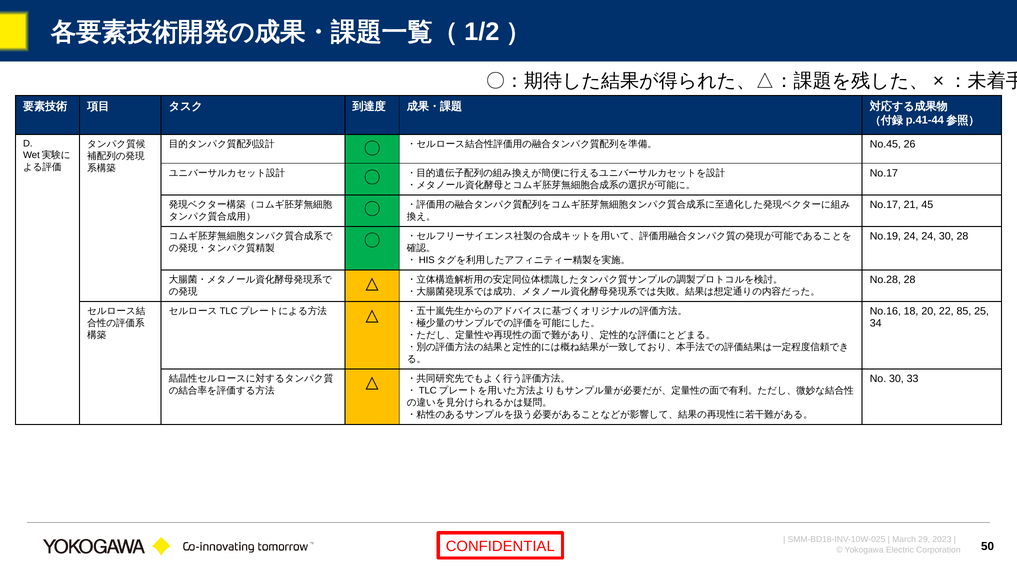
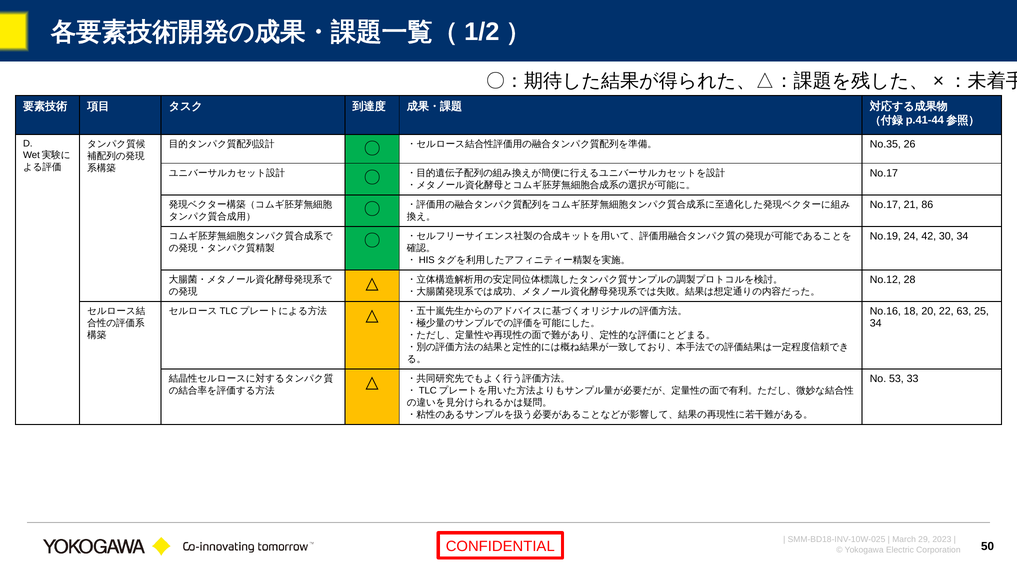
No.45: No.45 -> No.35 (885, 144)
45: 45 -> 86 (927, 205)
24 24: 24 -> 42 (929, 236)
30 28: 28 -> 34 (962, 236)
No.28: No.28 -> No.12 (885, 280)
85: 85 -> 63 (964, 311)
No 30: 30 -> 53 (896, 379)
